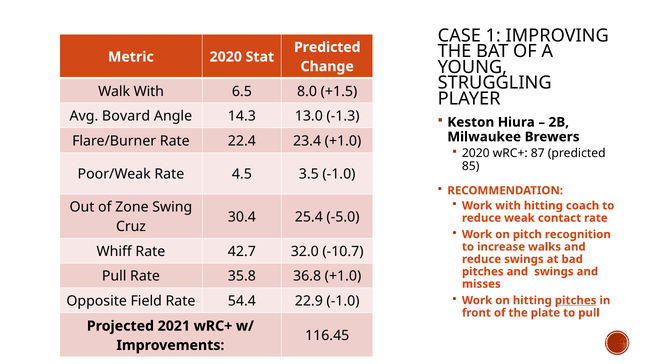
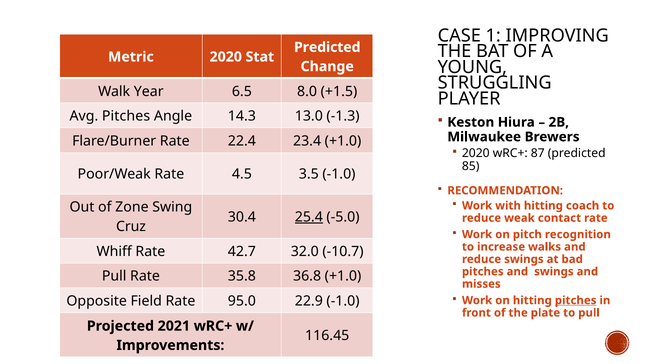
Walk With: With -> Year (149, 91)
Avg Bovard: Bovard -> Pitches (126, 116)
25.4 underline: none -> present (309, 217)
54.4: 54.4 -> 95.0 (242, 301)
